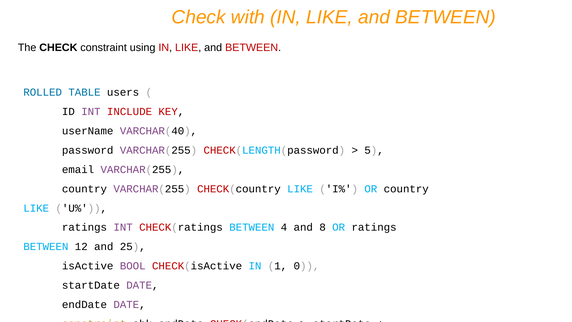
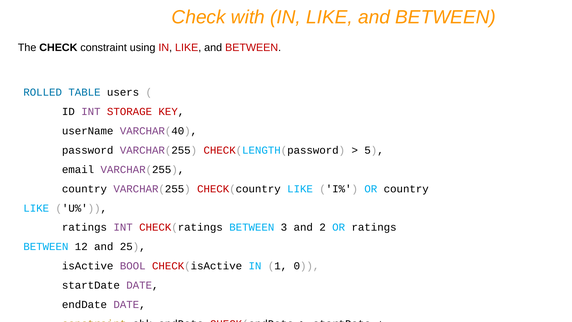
INCLUDE: INCLUDE -> STORAGE (130, 111)
4: 4 -> 3 (284, 227)
8: 8 -> 2 (323, 227)
